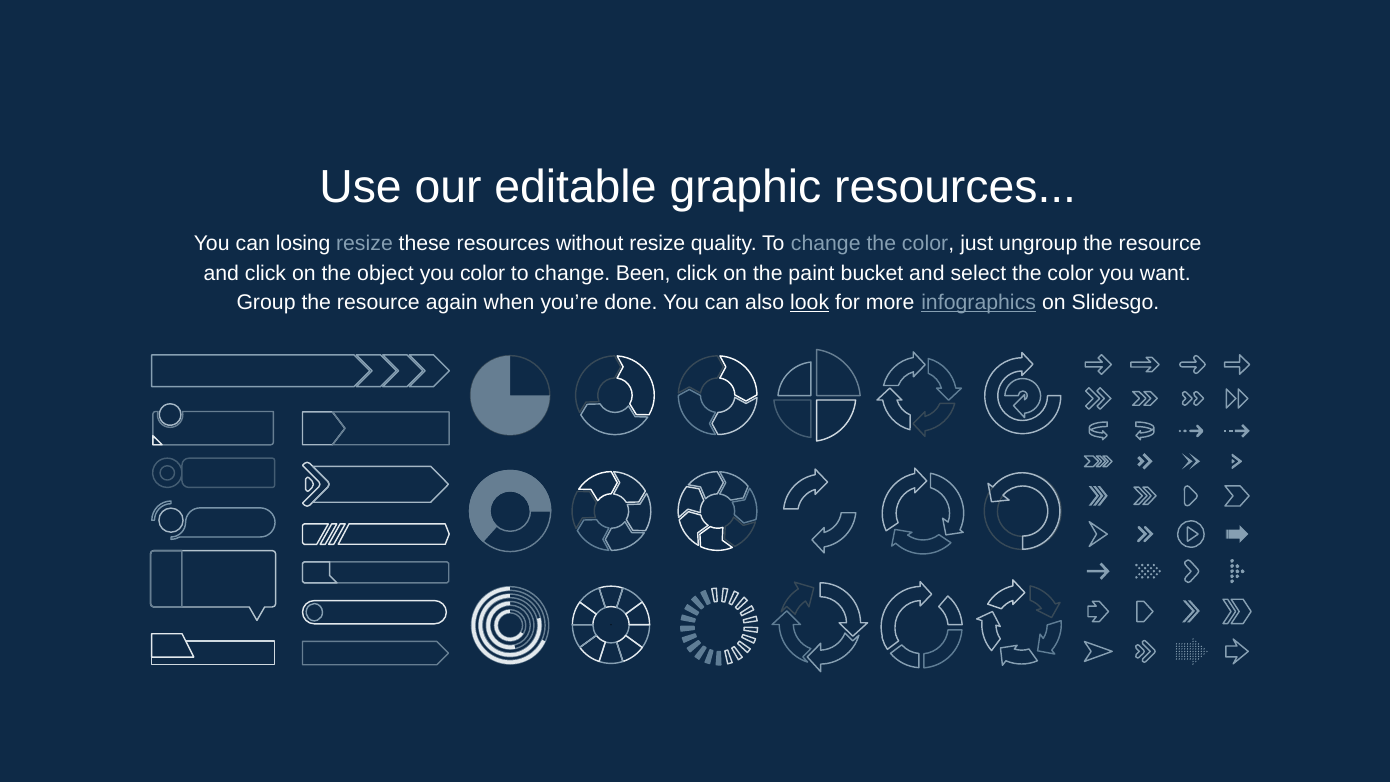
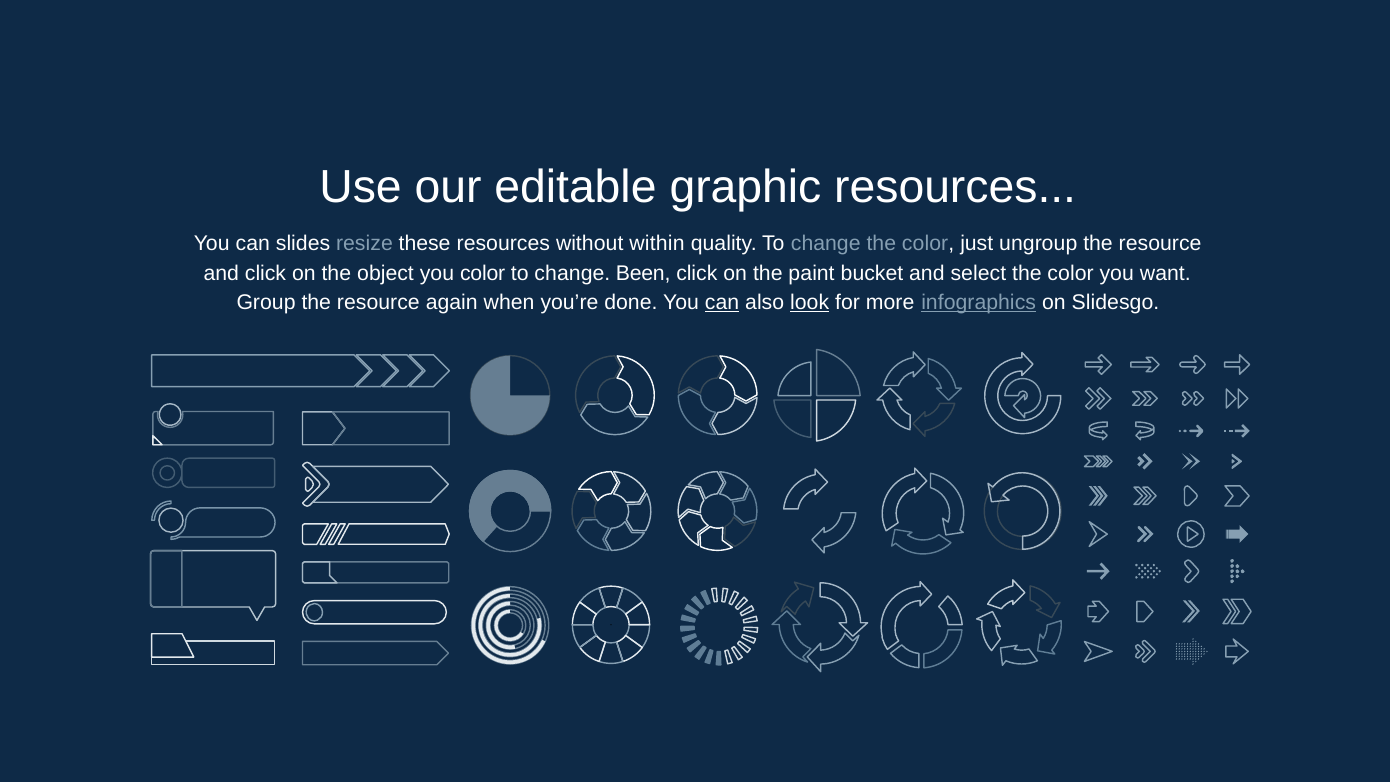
losing: losing -> slides (303, 244)
without resize: resize -> within (657, 244)
can underline: none -> present (722, 302)
